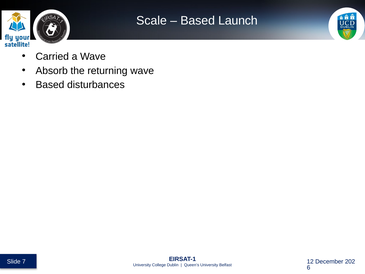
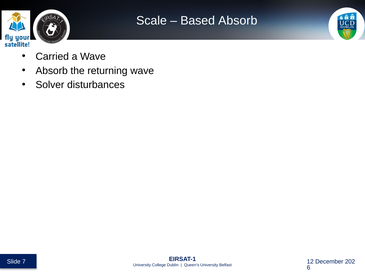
Based Launch: Launch -> Absorb (238, 21)
Based: Based -> Solver (50, 85)
